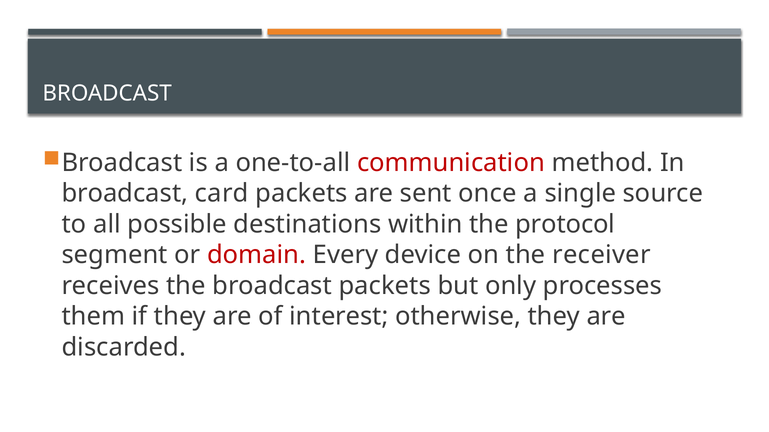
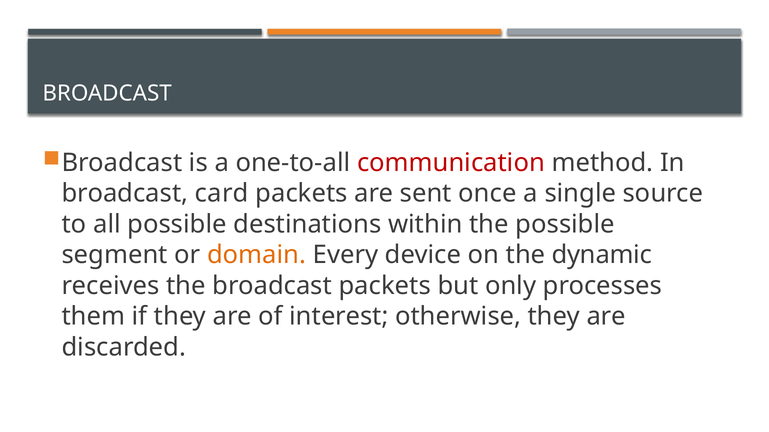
the protocol: protocol -> possible (565, 225)
domain colour: red -> orange (257, 255)
receiver: receiver -> dynamic (602, 255)
